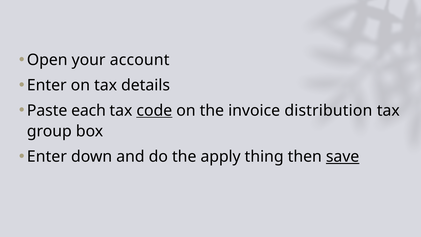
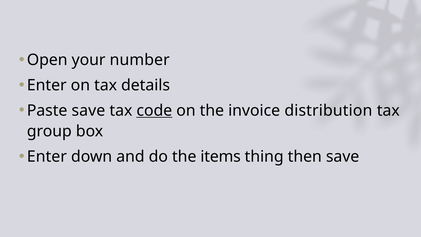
account: account -> number (140, 60)
Paste each: each -> save (88, 110)
apply: apply -> items (221, 157)
save underline: present -> none (343, 157)
